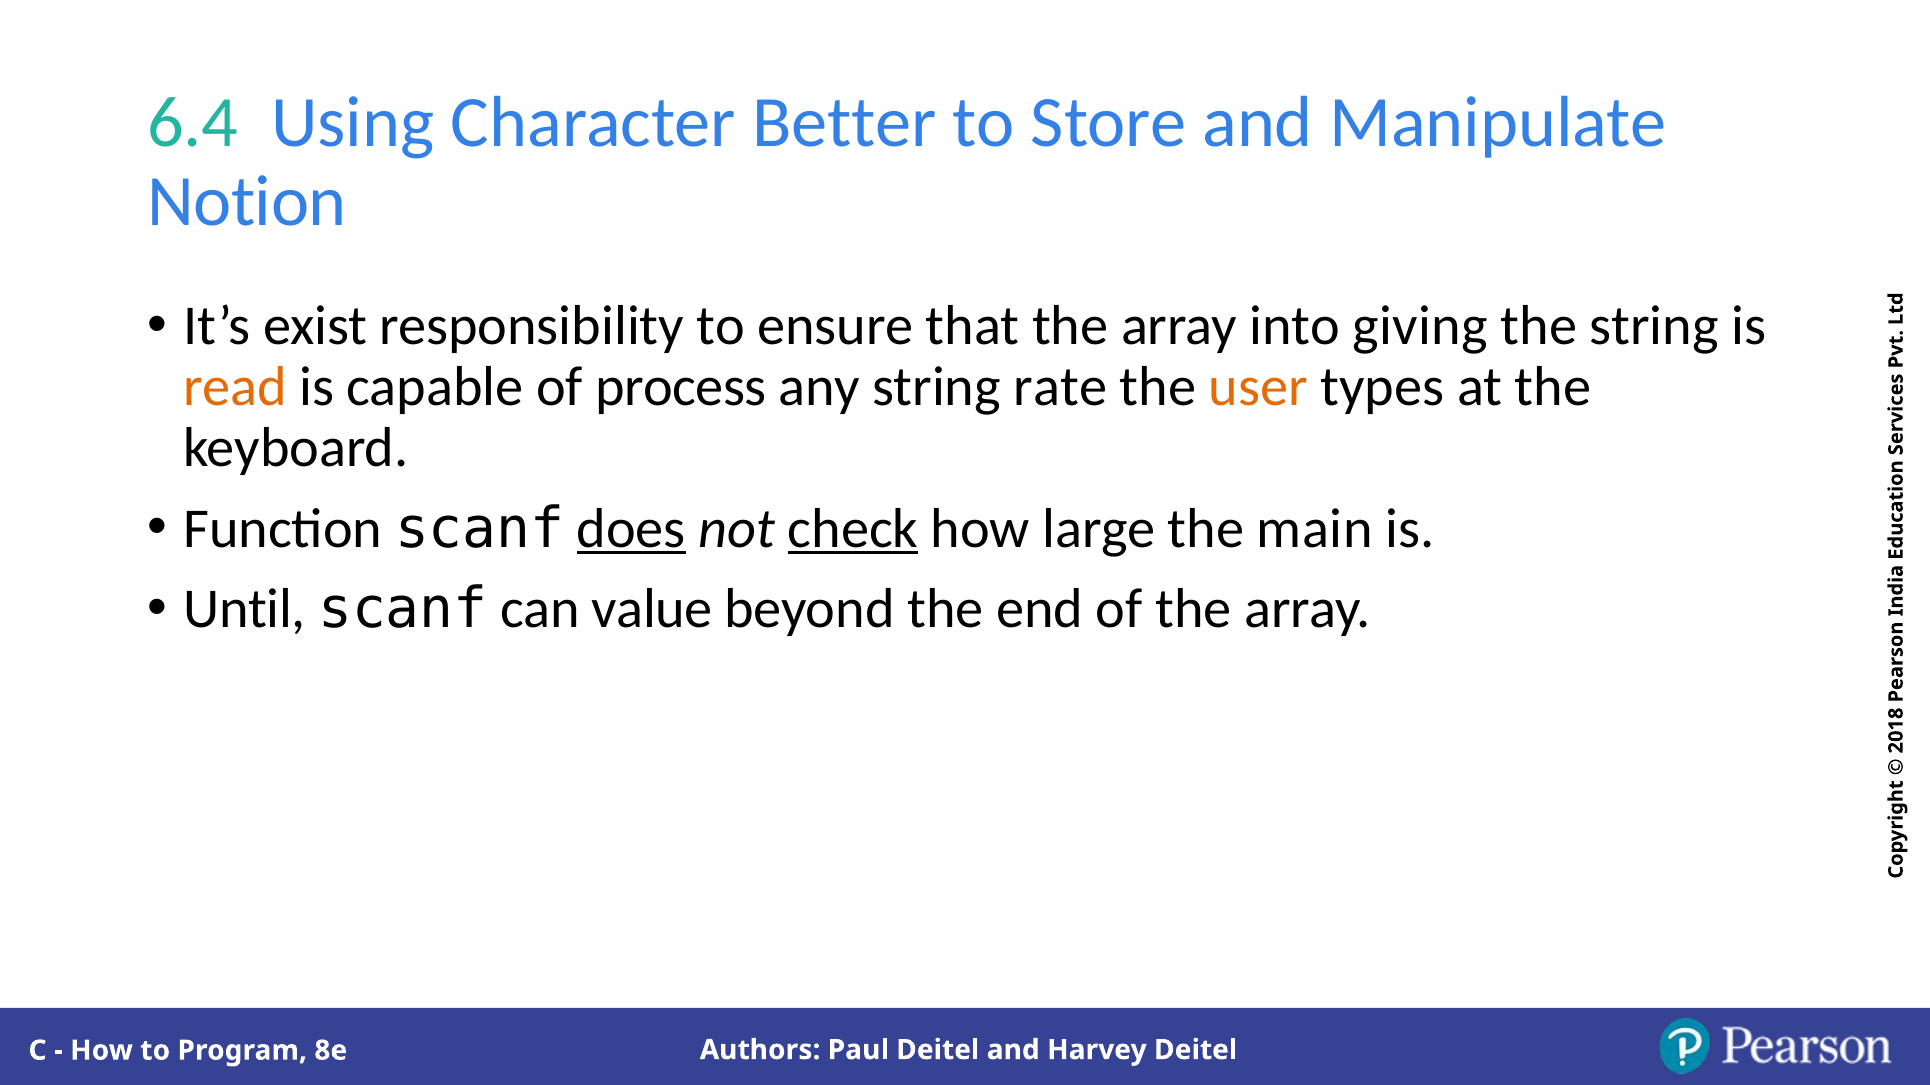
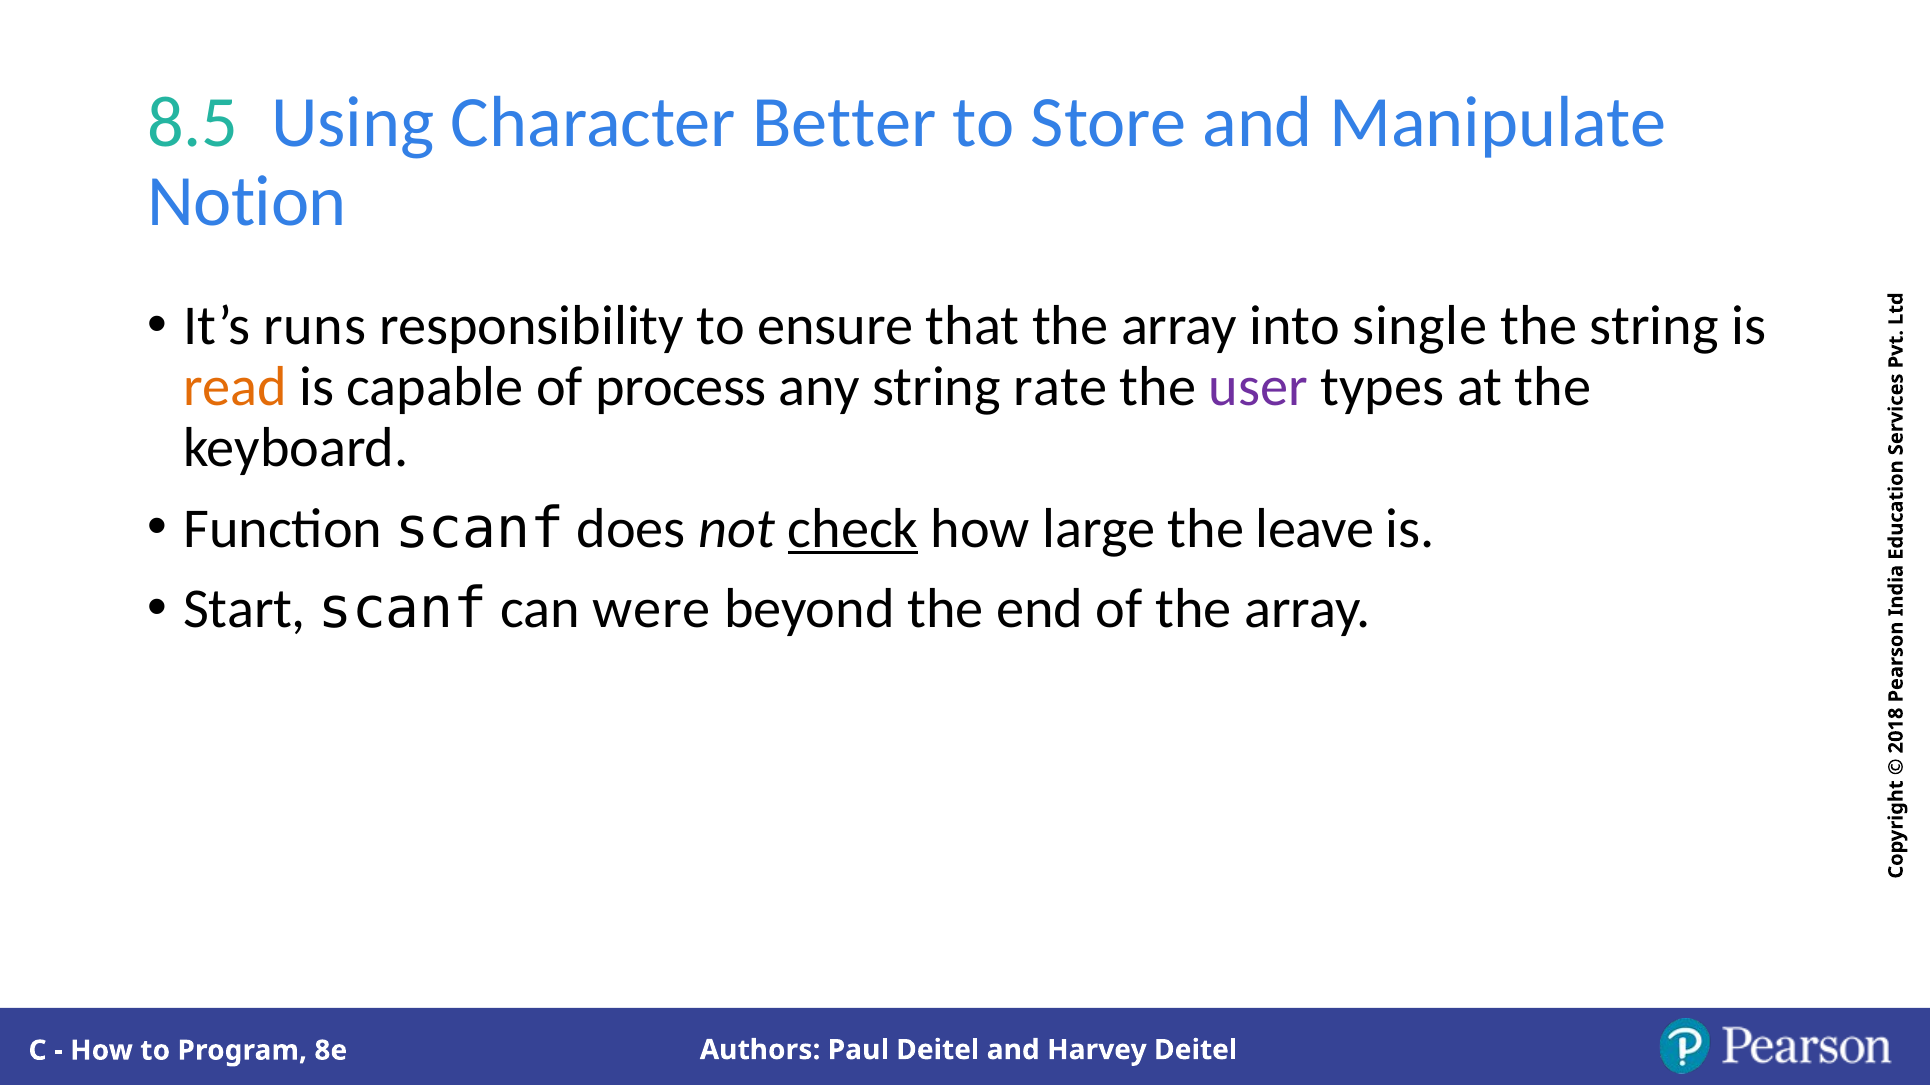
6.4: 6.4 -> 8.5 (193, 123)
exist: exist -> runs (315, 326)
giving: giving -> single (1420, 326)
user colour: orange -> purple (1258, 387)
does underline: present -> none (631, 529)
main: main -> leave (1315, 529)
Until: Until -> Start (245, 610)
value: value -> were (652, 610)
